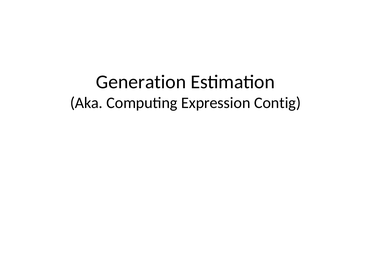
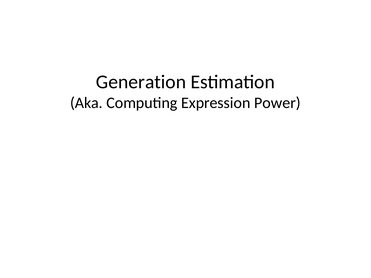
Contig: Contig -> Power (277, 103)
